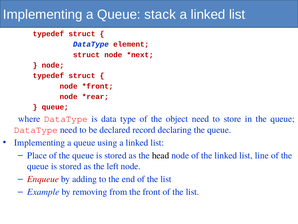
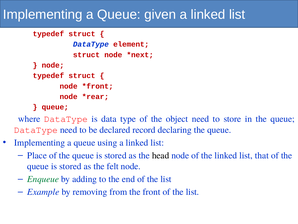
stack: stack -> given (160, 15)
line: line -> that (262, 155)
left: left -> felt (113, 166)
Enqueue colour: red -> green (43, 179)
